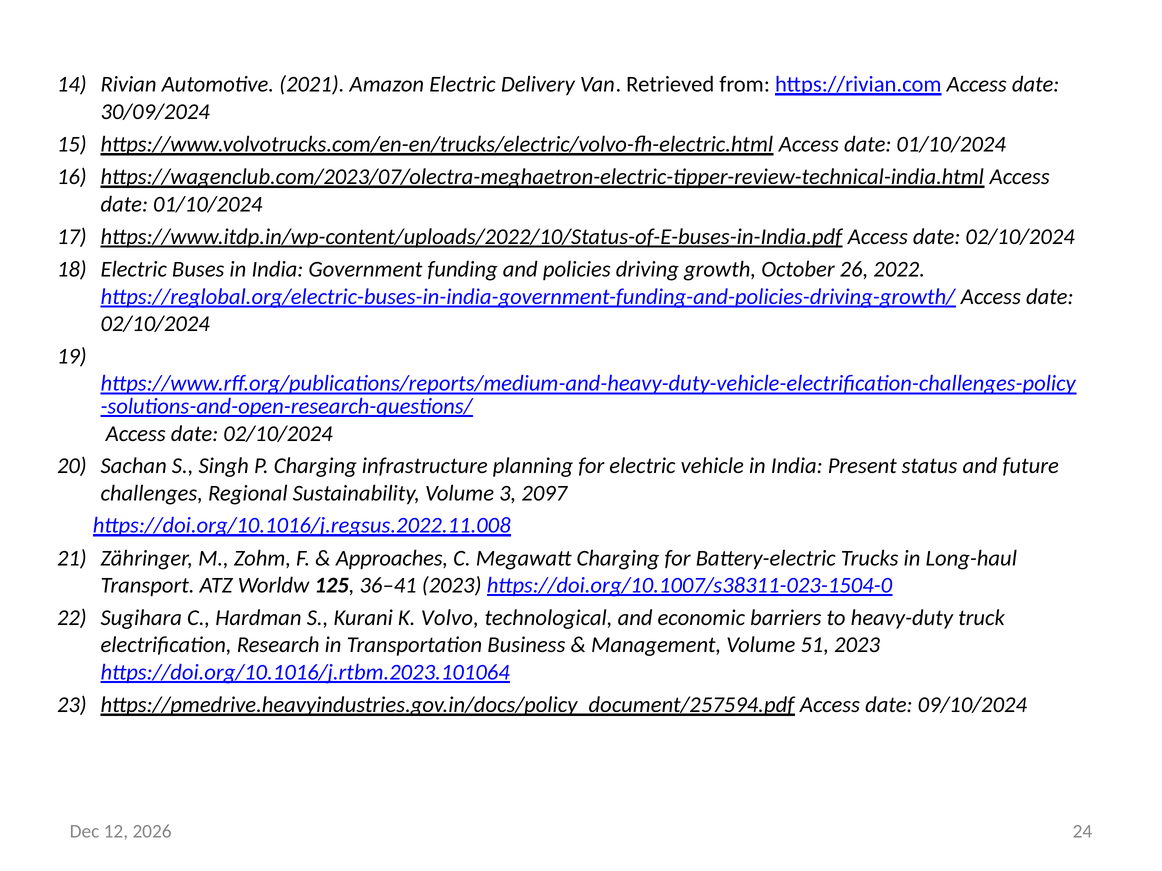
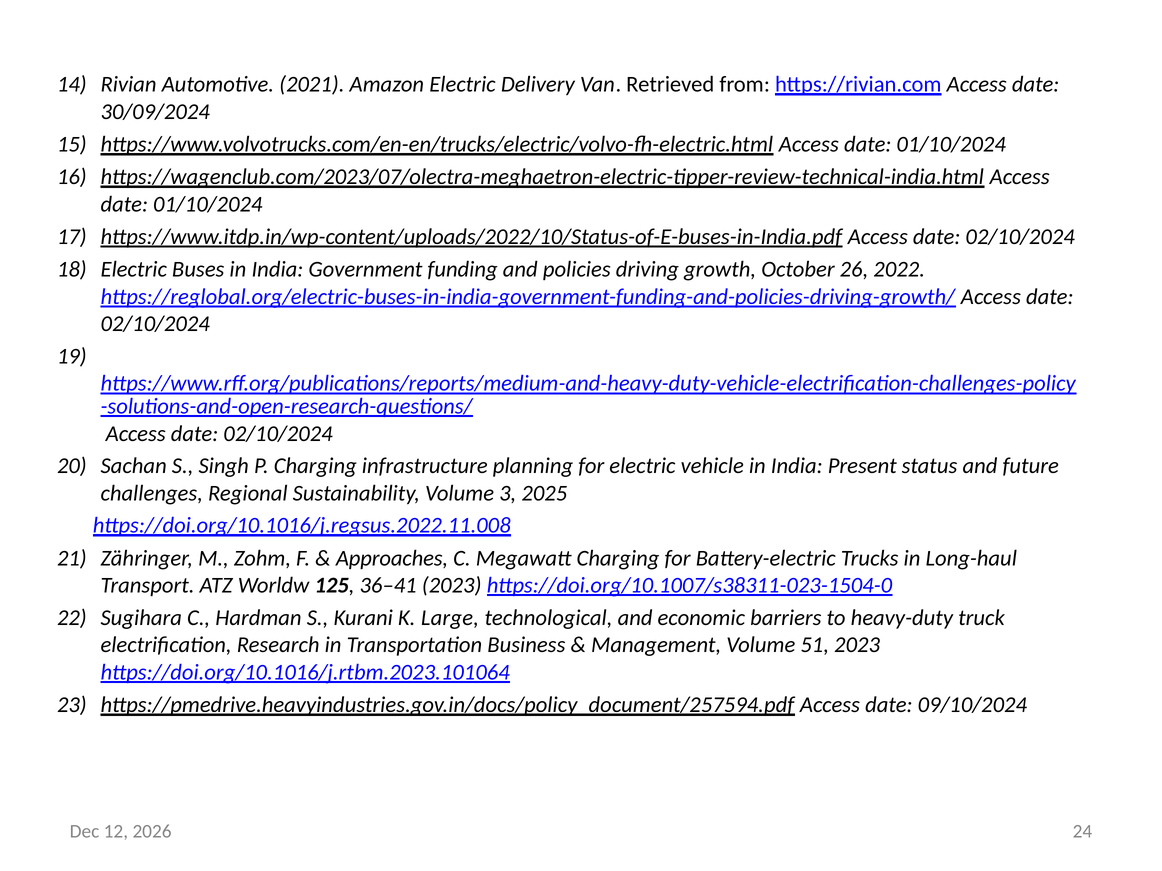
2097: 2097 -> 2025 (544, 493)
Volvo: Volvo -> Large (450, 618)
